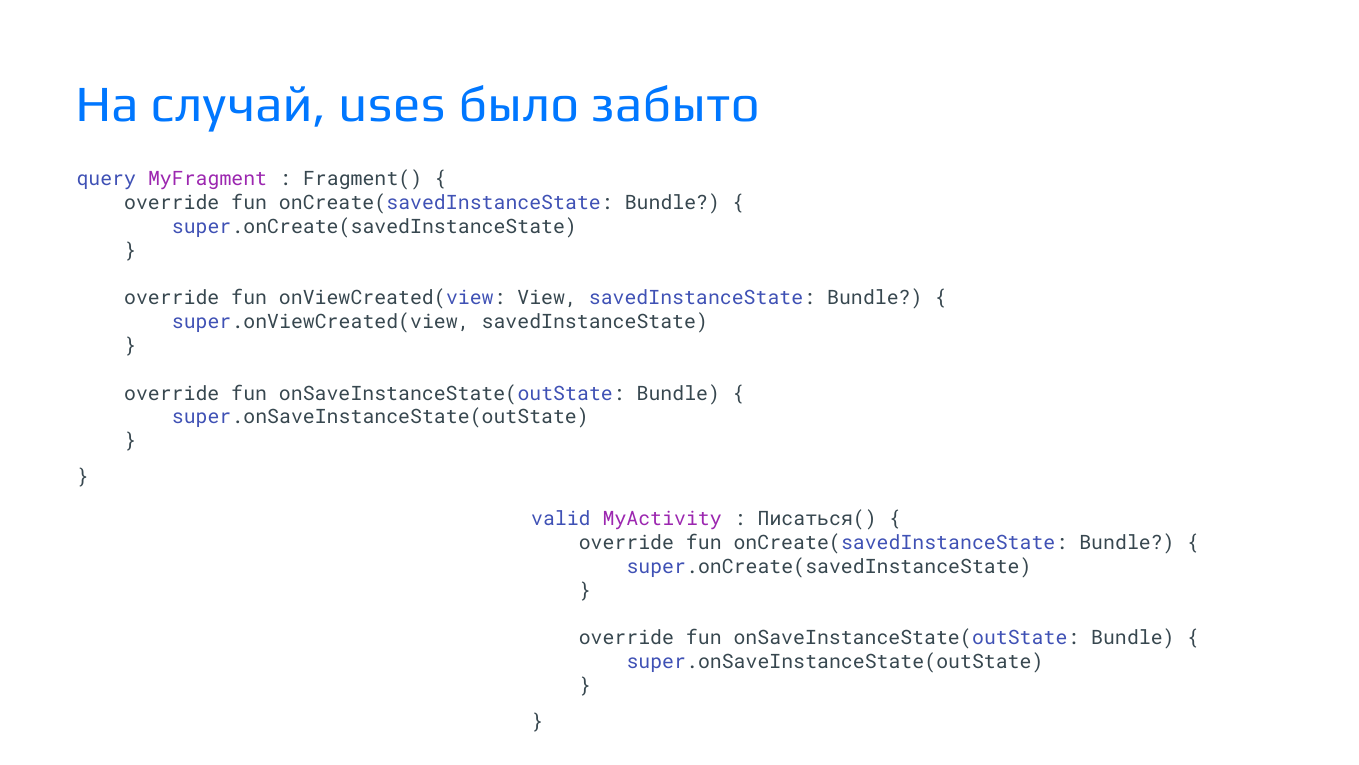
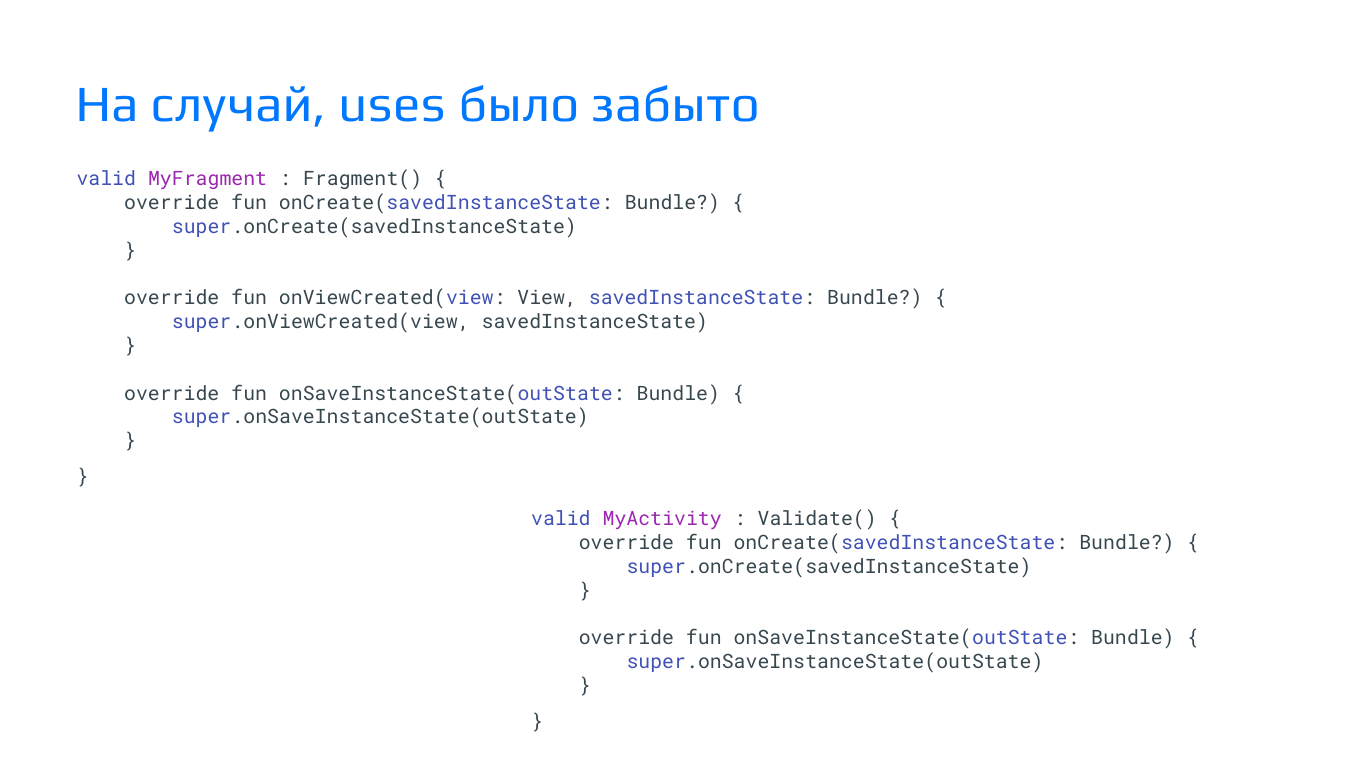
query: query -> valid (106, 179)
Писаться(: Писаться( -> Validate( (817, 519)
